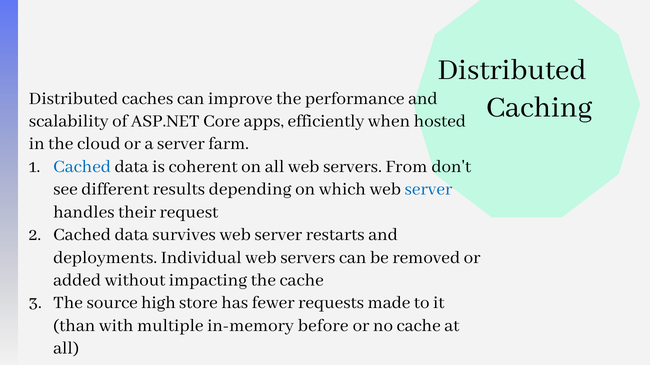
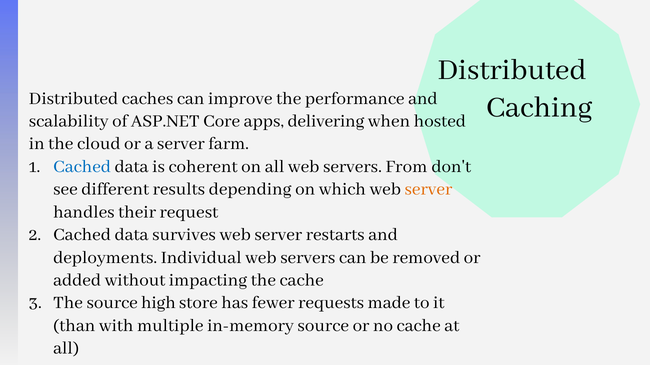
efficiently: efficiently -> delivering (326, 121)
server colour: blue -> orange (428, 189)
in-memory before: before -> source (323, 325)
